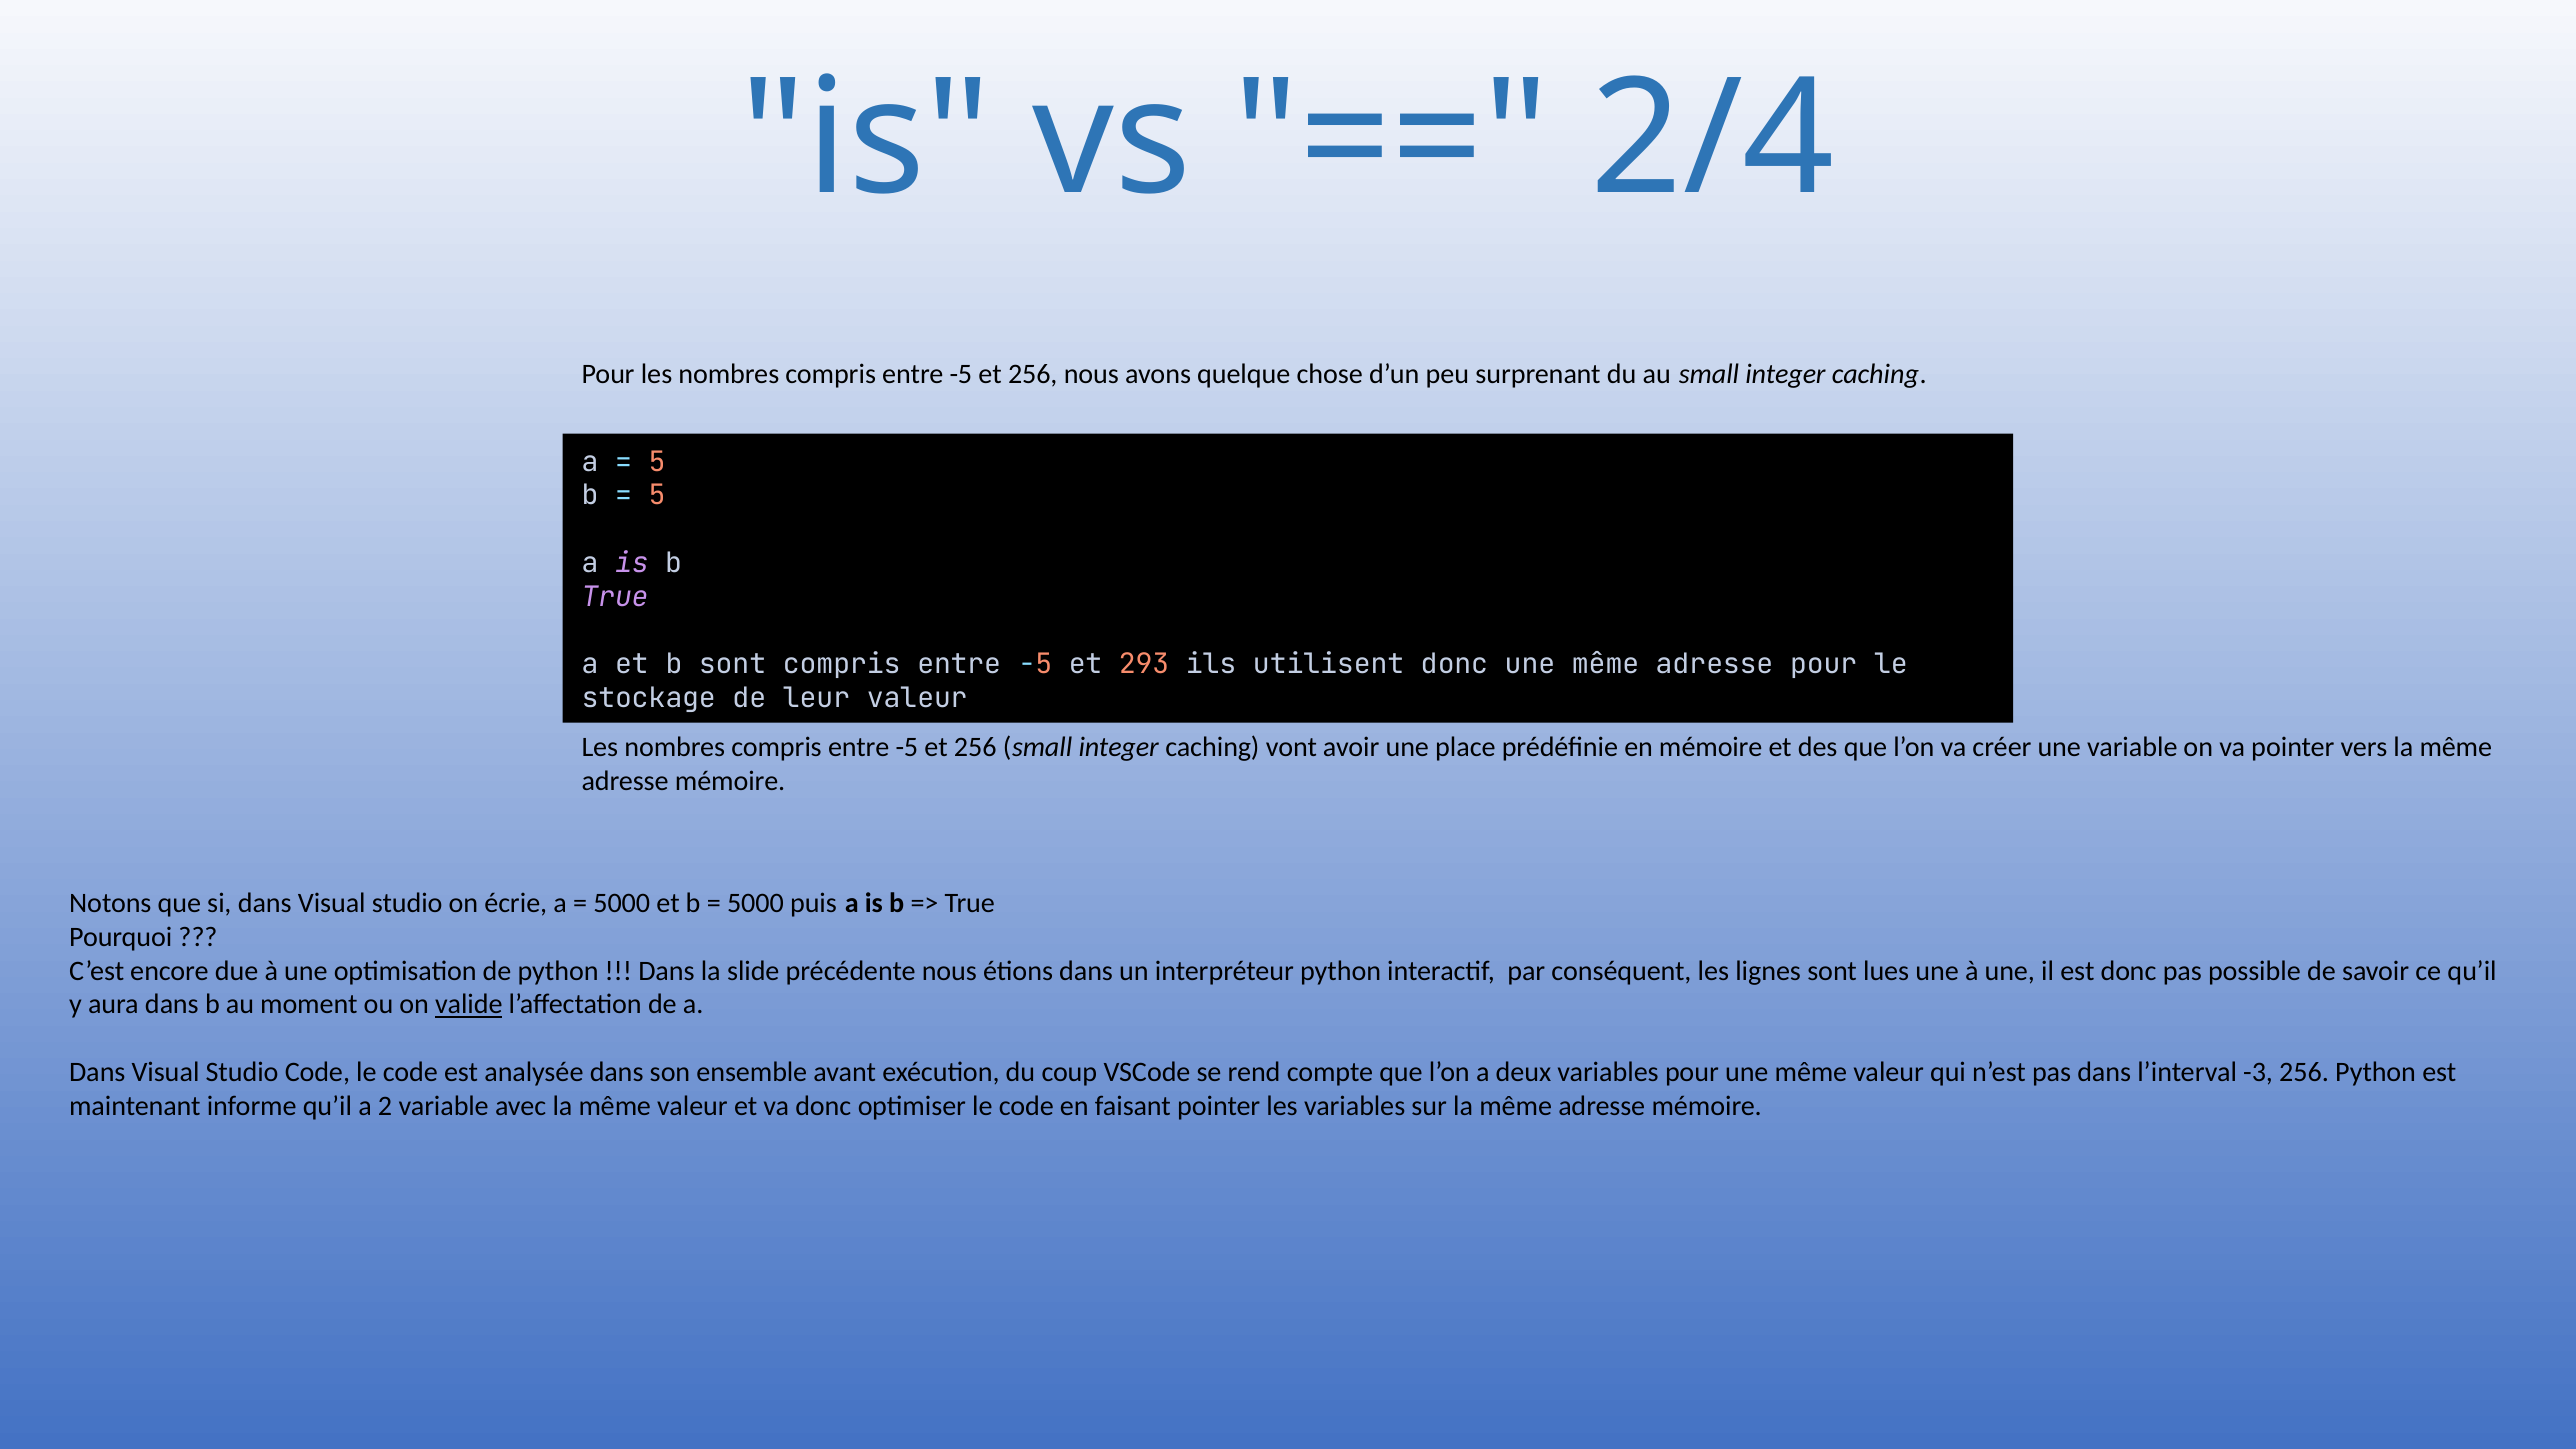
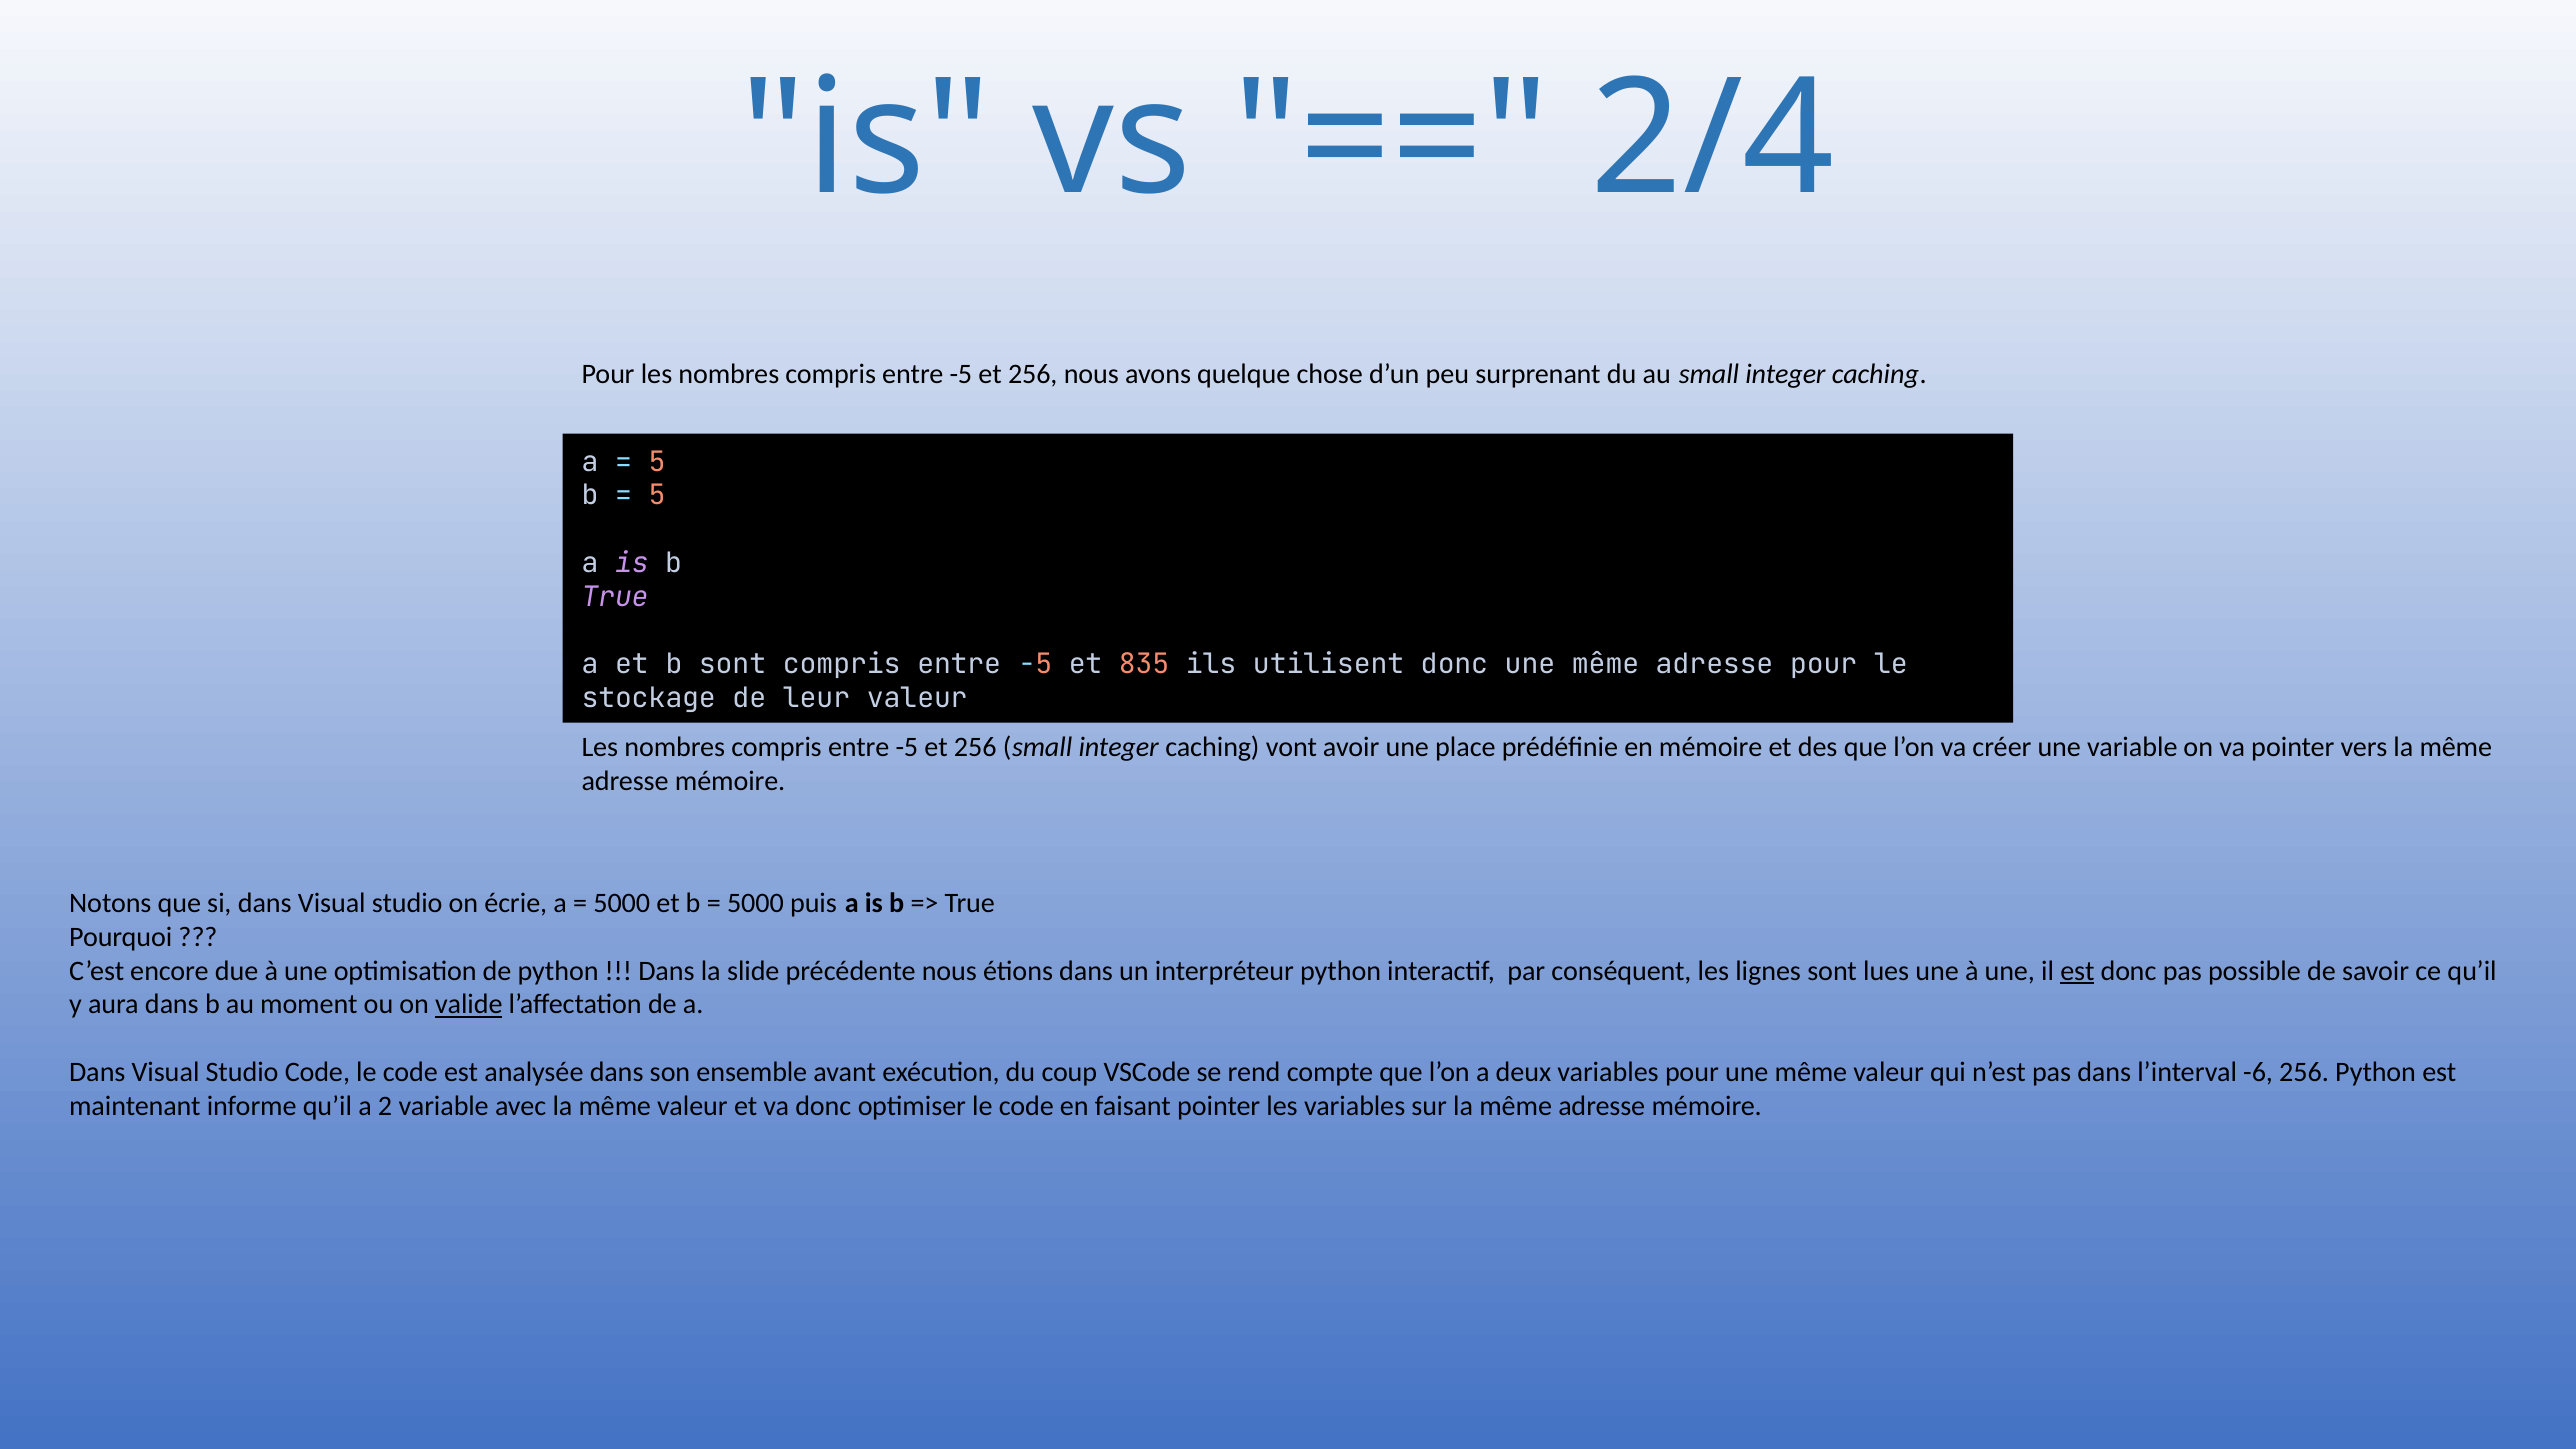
293: 293 -> 835 (1144, 665)
est underline: none -> present (2077, 971)
-3: -3 -> -6 (2258, 1072)
